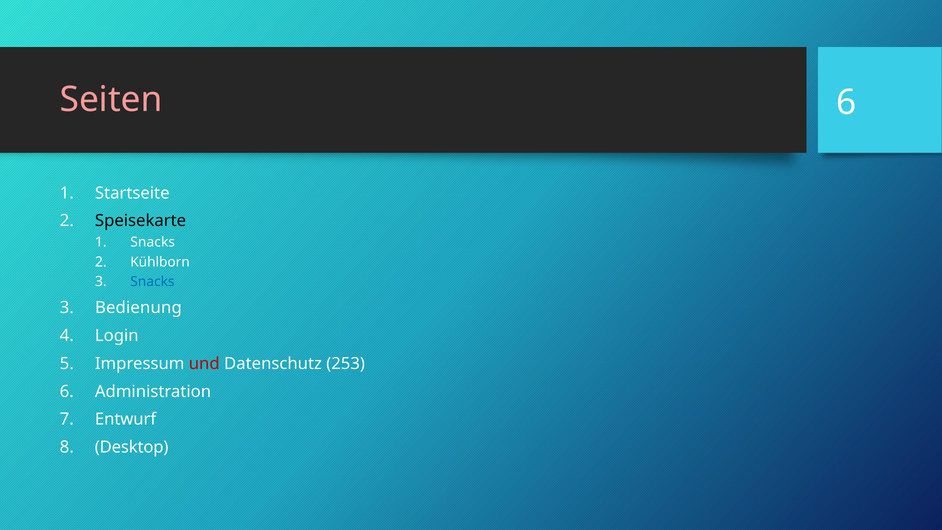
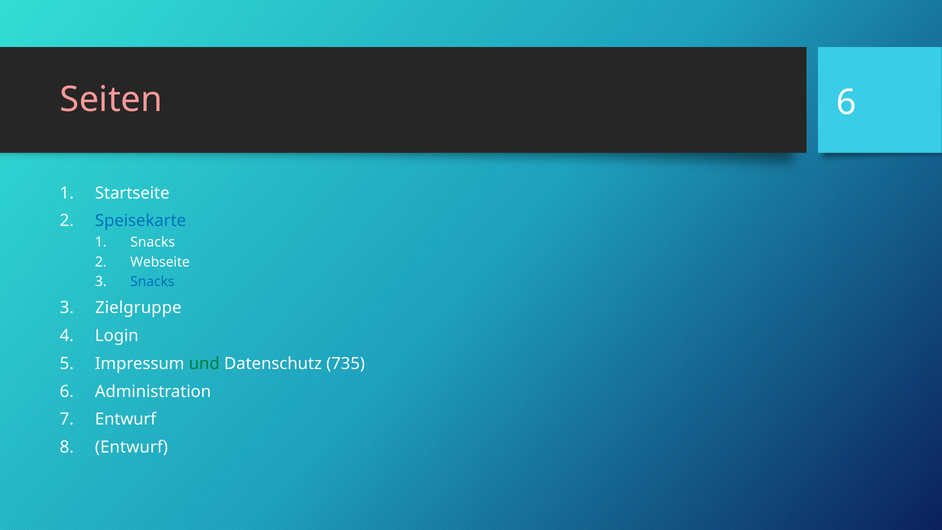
Speisekarte colour: black -> blue (141, 221)
Kühlborn: Kühlborn -> Webseite (160, 262)
Bedienung: Bedienung -> Zielgruppe (138, 308)
und colour: red -> green (204, 364)
253: 253 -> 735 (346, 364)
Desktop: Desktop -> Entwurf (131, 447)
